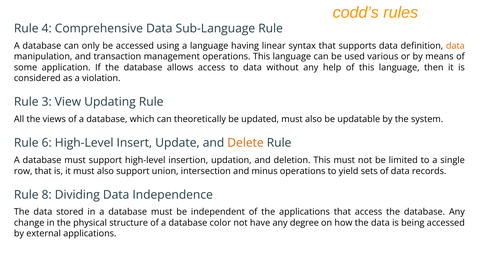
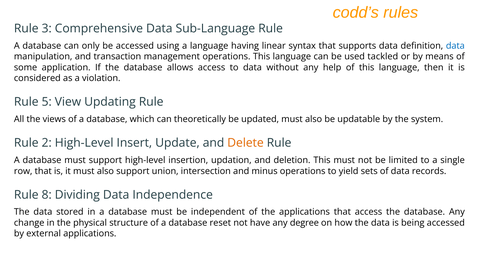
4: 4 -> 3 (47, 29)
data colour: orange -> blue (455, 46)
various: various -> tackled (383, 57)
3: 3 -> 5 (47, 102)
6: 6 -> 2 (47, 143)
color: color -> reset (220, 223)
